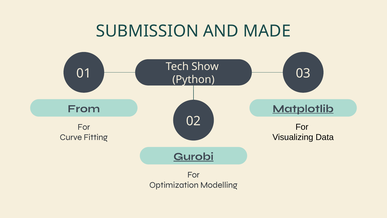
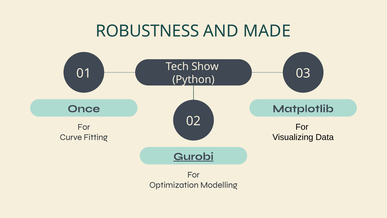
SUBMISSION: SUBMISSION -> ROBUSTNESS (147, 31)
From: From -> Once (84, 108)
Matplotlib underline: present -> none (303, 108)
